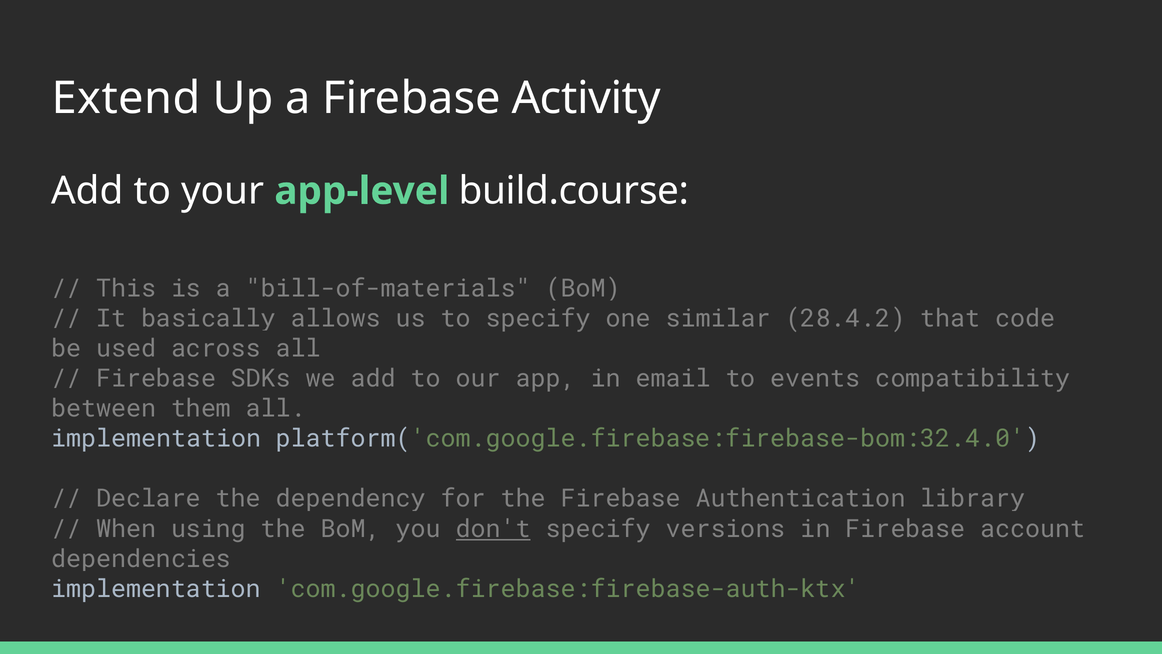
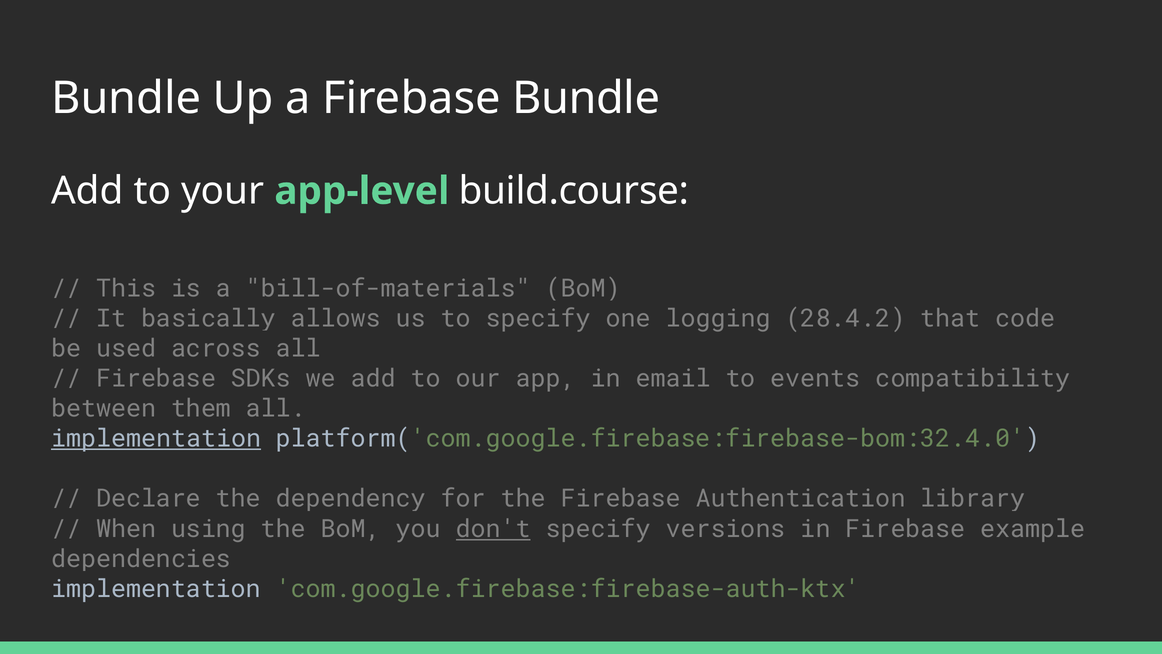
Extend: Extend -> Bundle (126, 98)
Firebase Activity: Activity -> Bundle (586, 98)
similar: similar -> logging (718, 318)
implementation underline: none -> present (156, 438)
account: account -> example (1033, 528)
